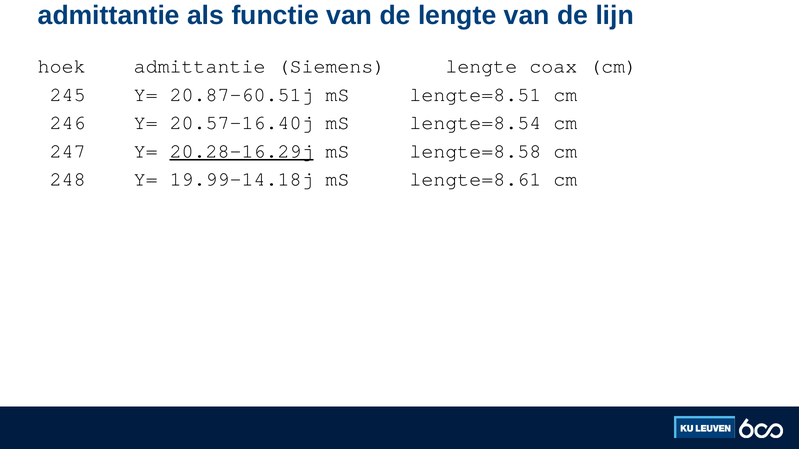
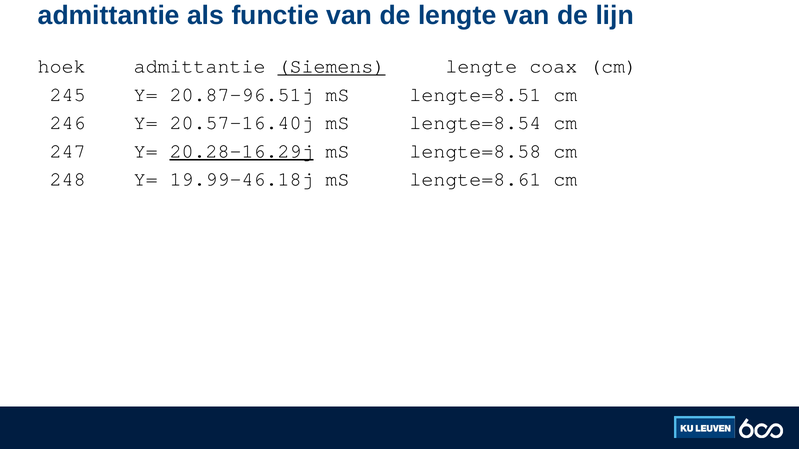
Siemens underline: none -> present (331, 66)
20.87-60.51j: 20.87-60.51j -> 20.87-96.51j (242, 95)
19.99-14.18j: 19.99-14.18j -> 19.99-46.18j (242, 180)
